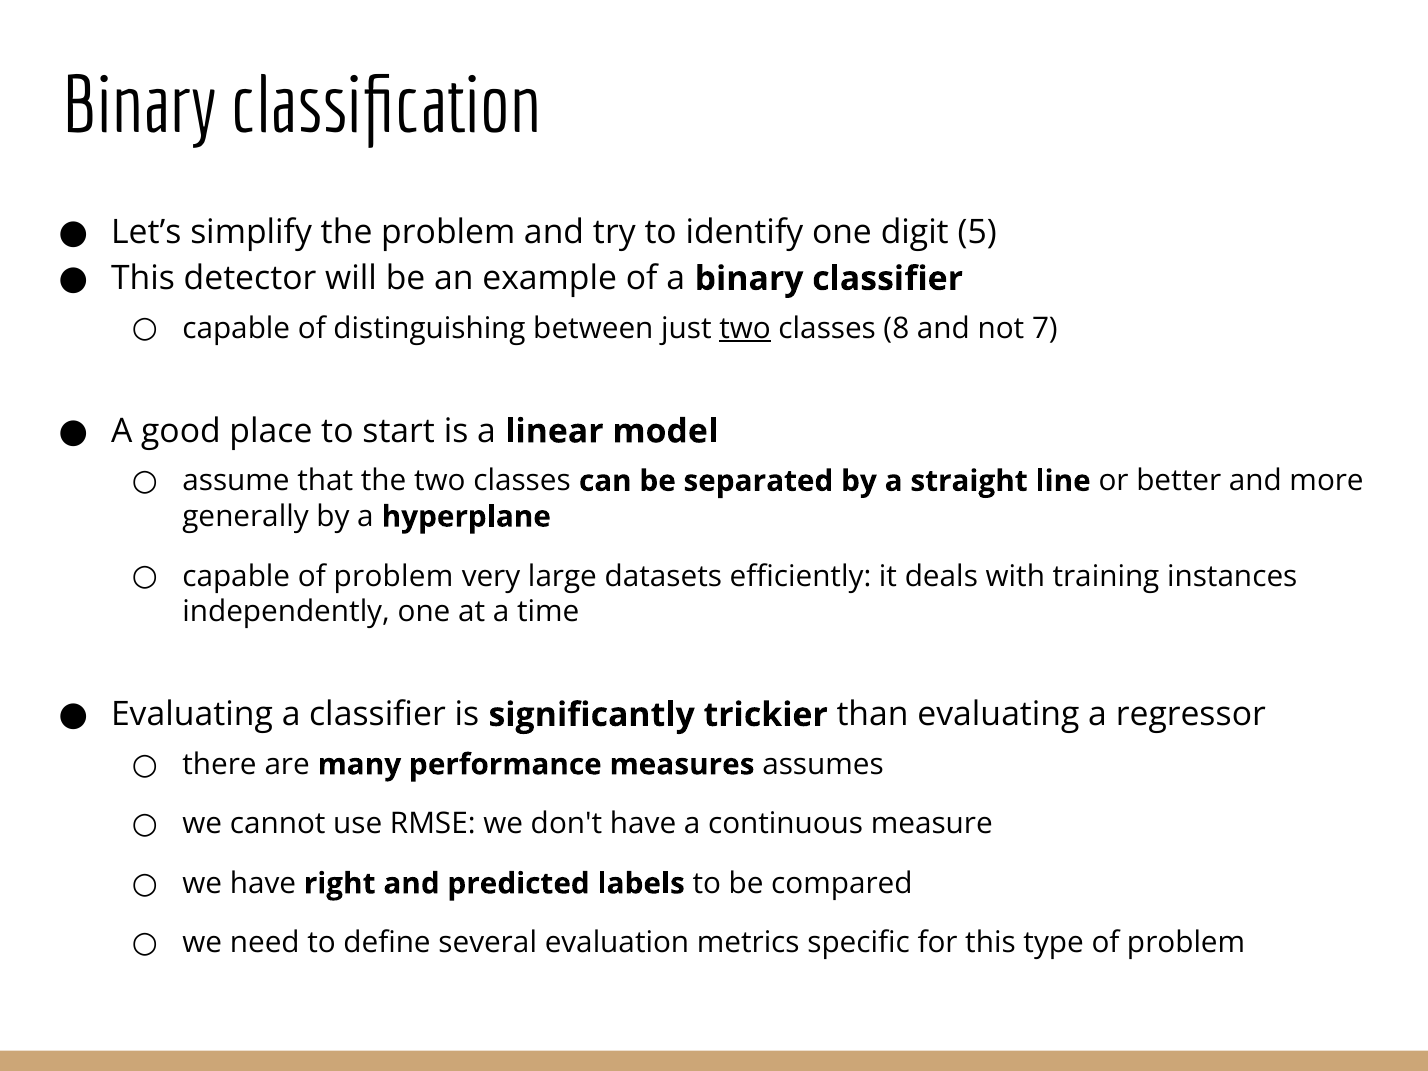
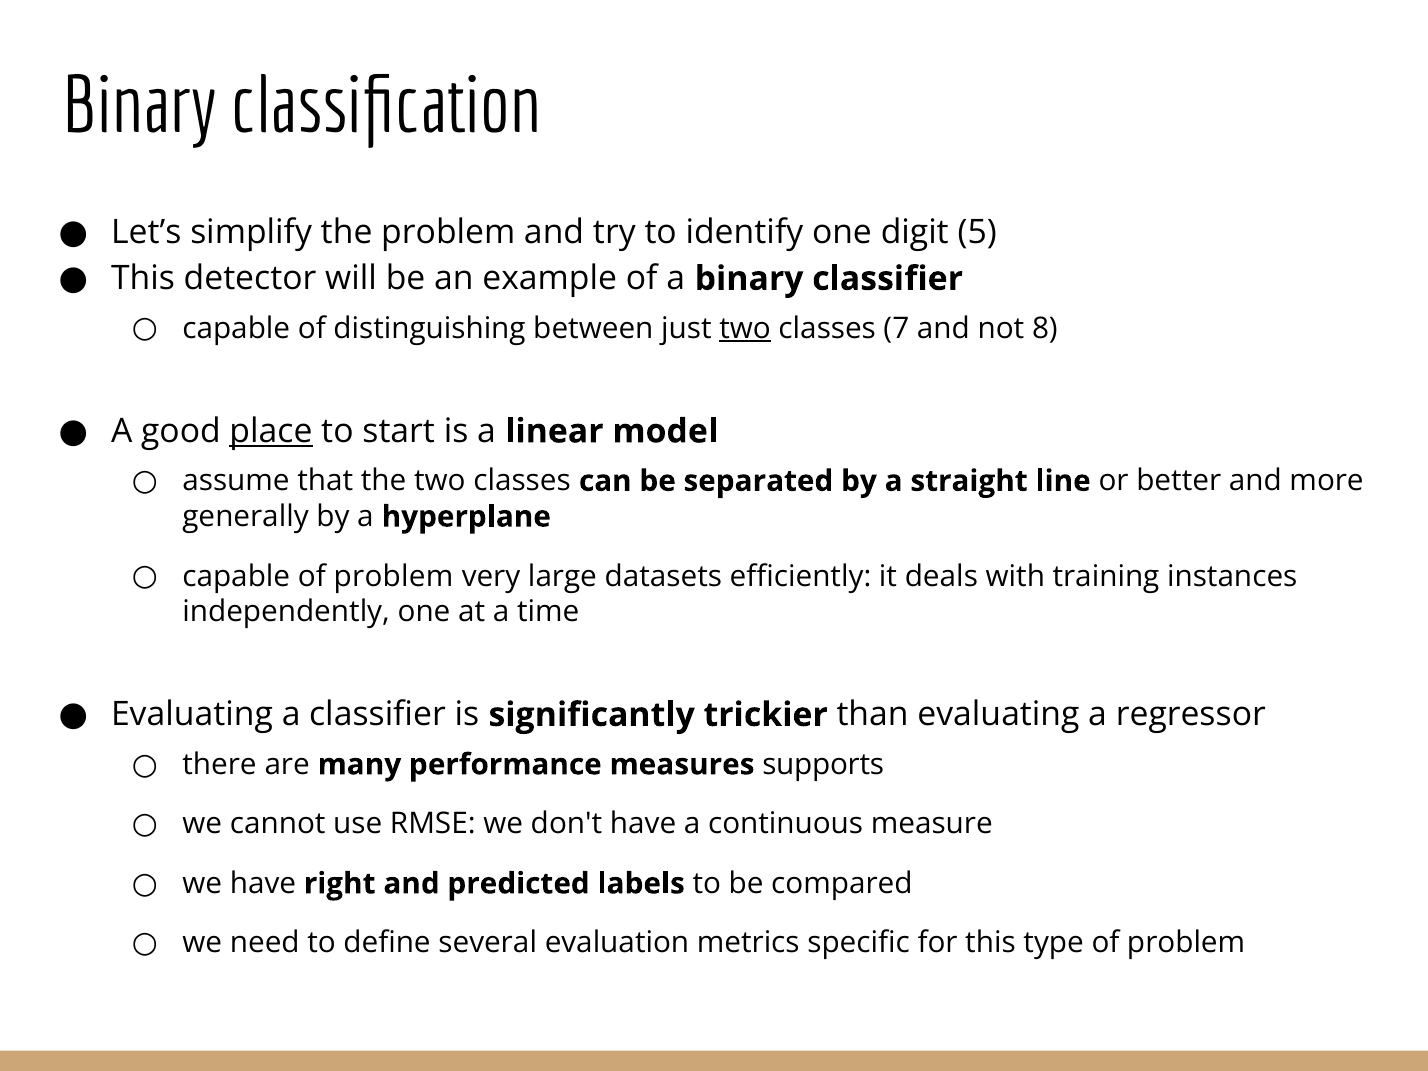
8: 8 -> 7 (896, 328)
7: 7 -> 8 (1045, 328)
place underline: none -> present (271, 431)
assumes: assumes -> supports (823, 765)
